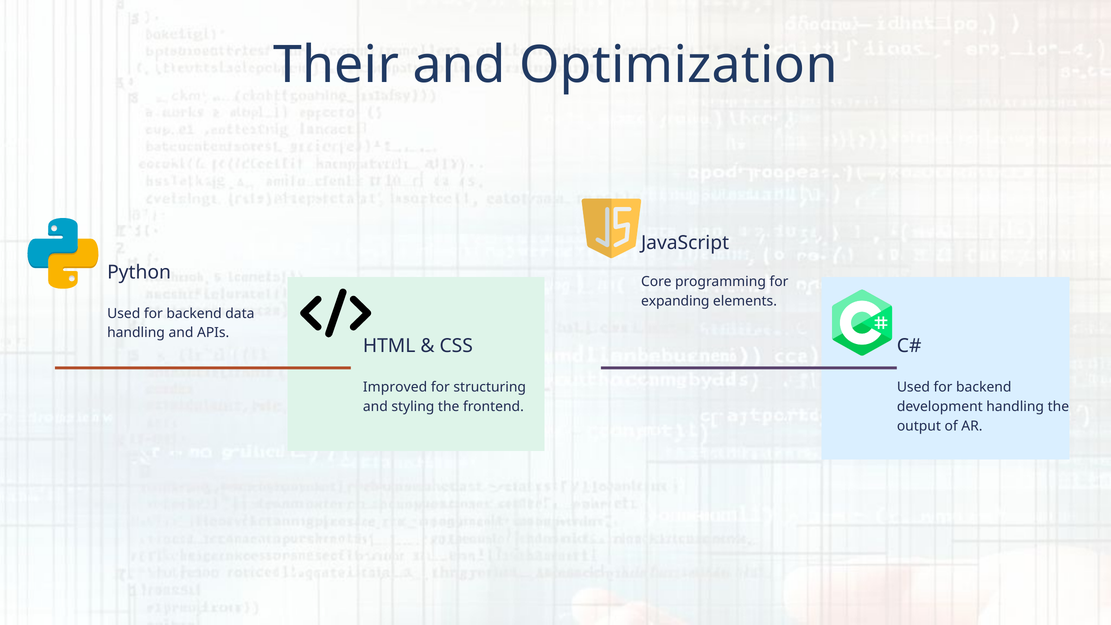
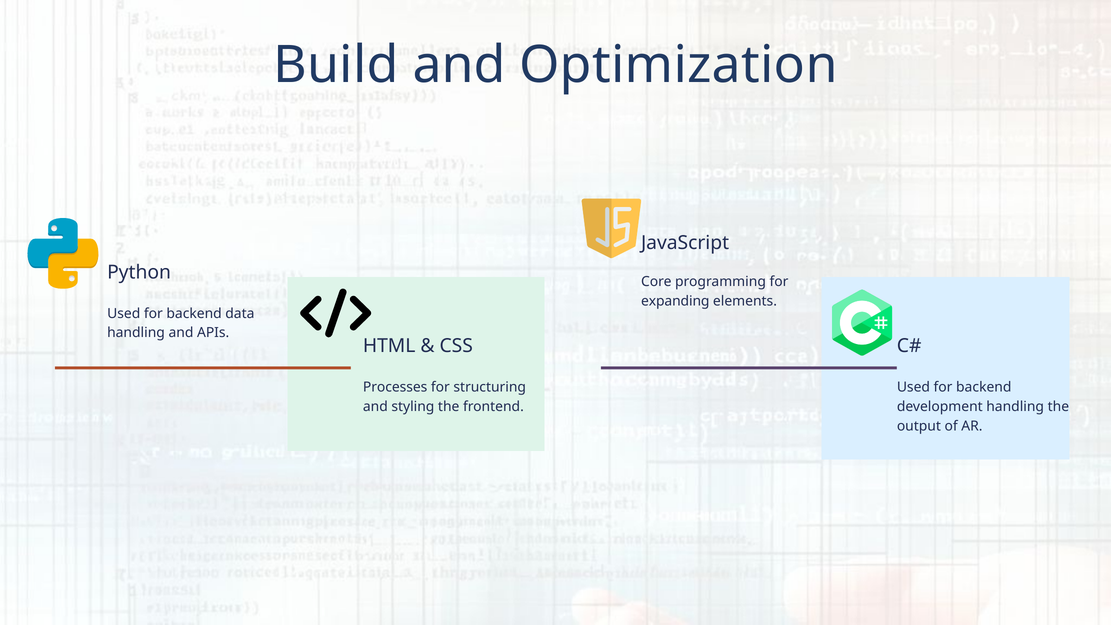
Their: Their -> Build (336, 65)
Improved: Improved -> Processes (395, 387)
